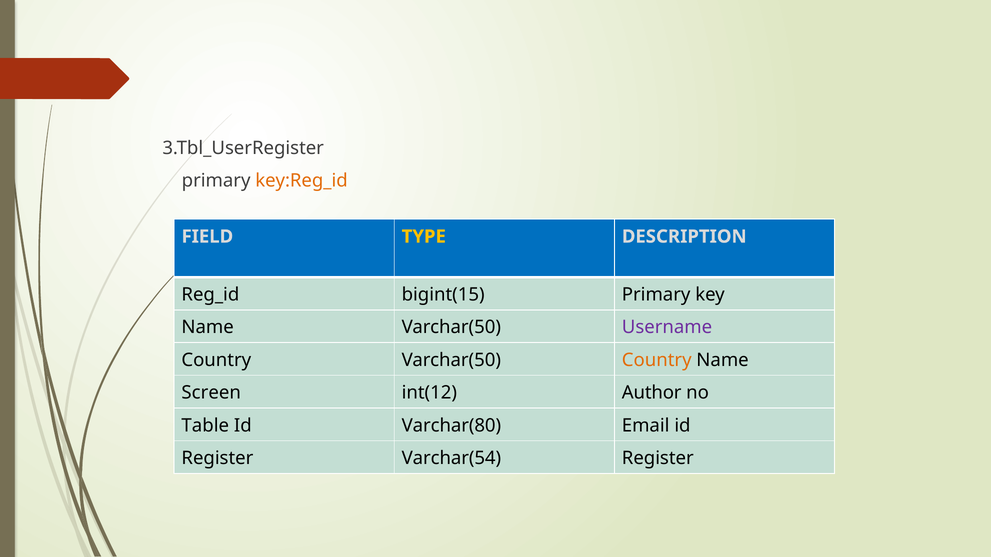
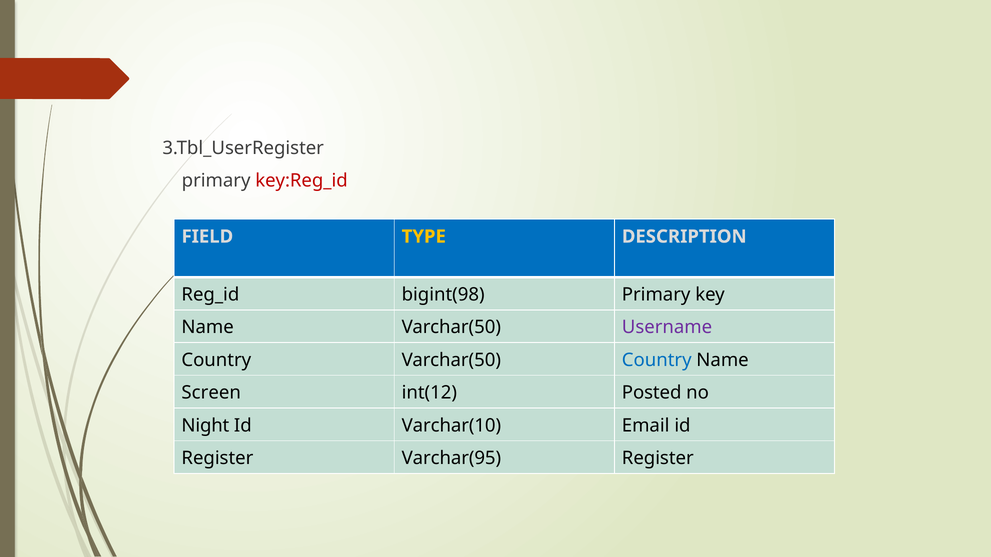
key:Reg_id colour: orange -> red (301, 181)
bigint(15: bigint(15 -> bigint(98 (443, 295)
Country colour: orange -> blue (657, 360)
Author: Author -> Posted (652, 393)
Table: Table -> Night (205, 426)
Varchar(80: Varchar(80 -> Varchar(10 (451, 426)
Varchar(54: Varchar(54 -> Varchar(95 (451, 458)
